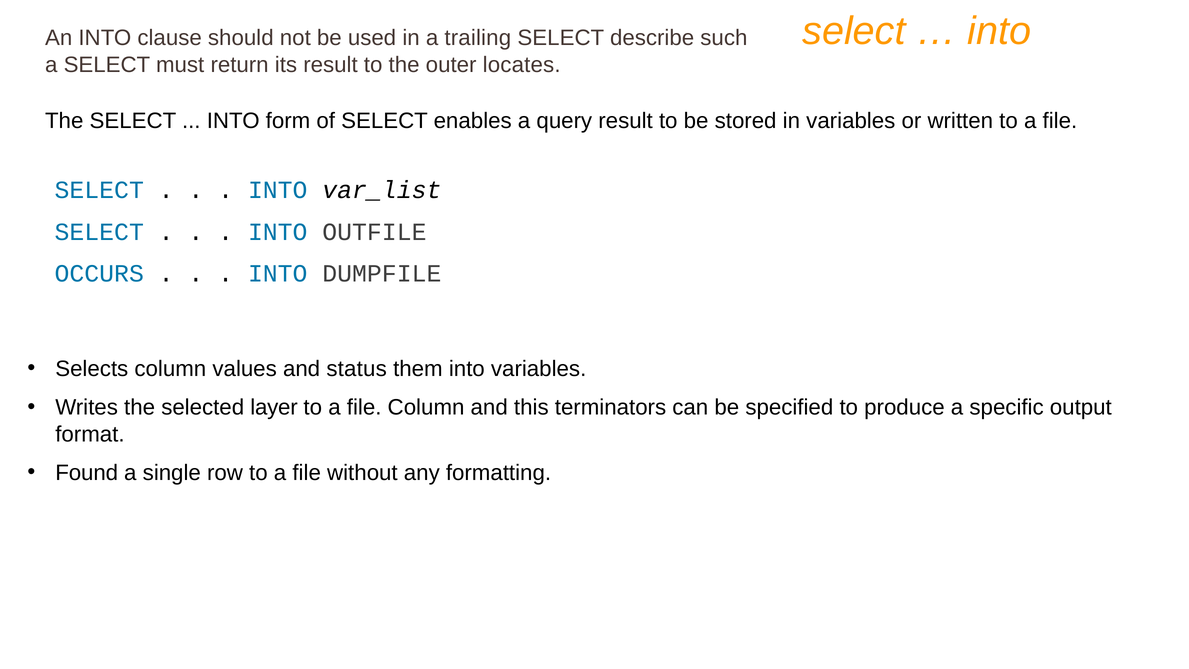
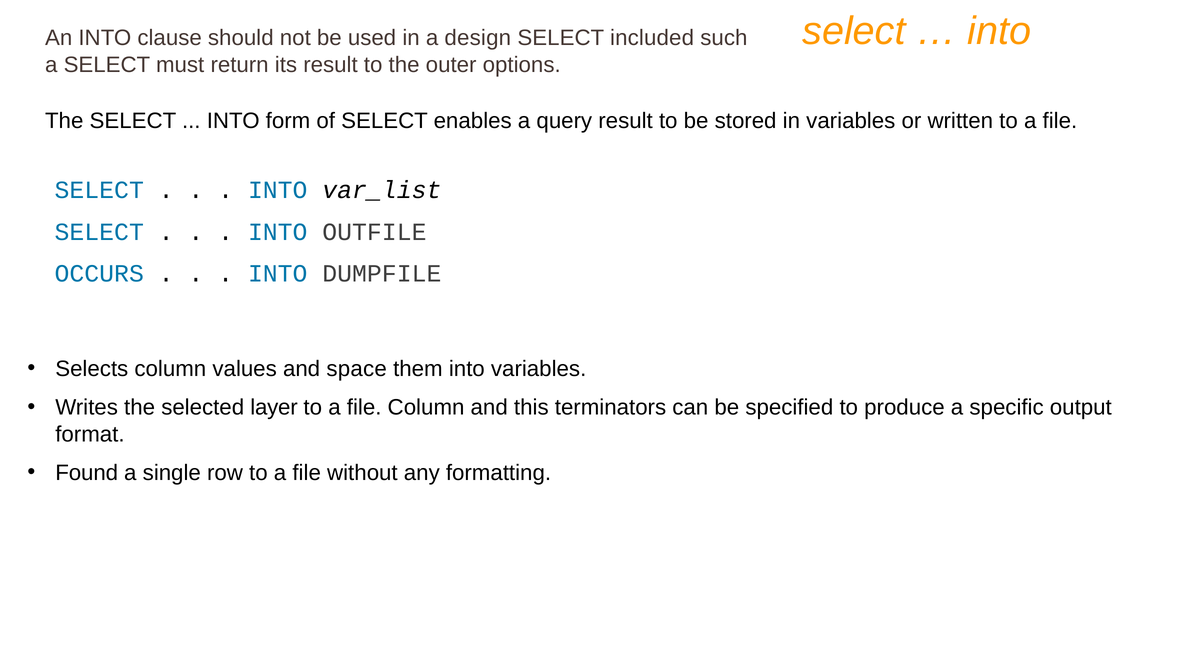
trailing: trailing -> design (478, 38)
describe: describe -> included (652, 38)
locates: locates -> options (522, 65)
status: status -> space (357, 369)
